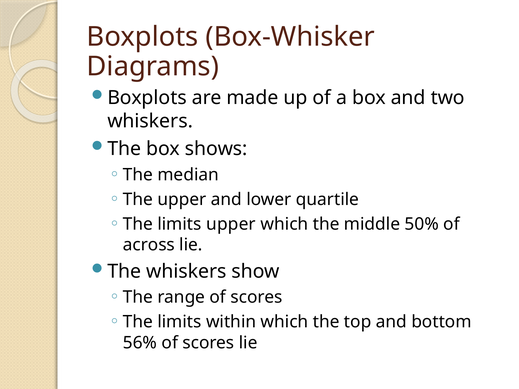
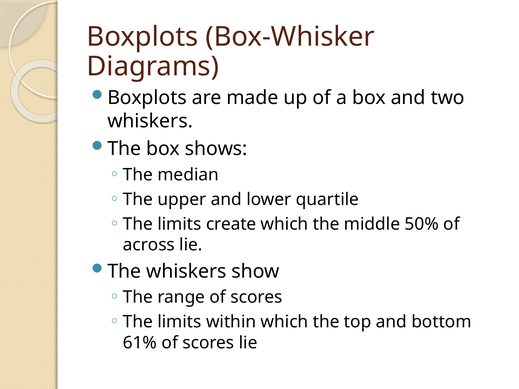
limits upper: upper -> create (231, 224)
56%: 56% -> 61% (140, 343)
